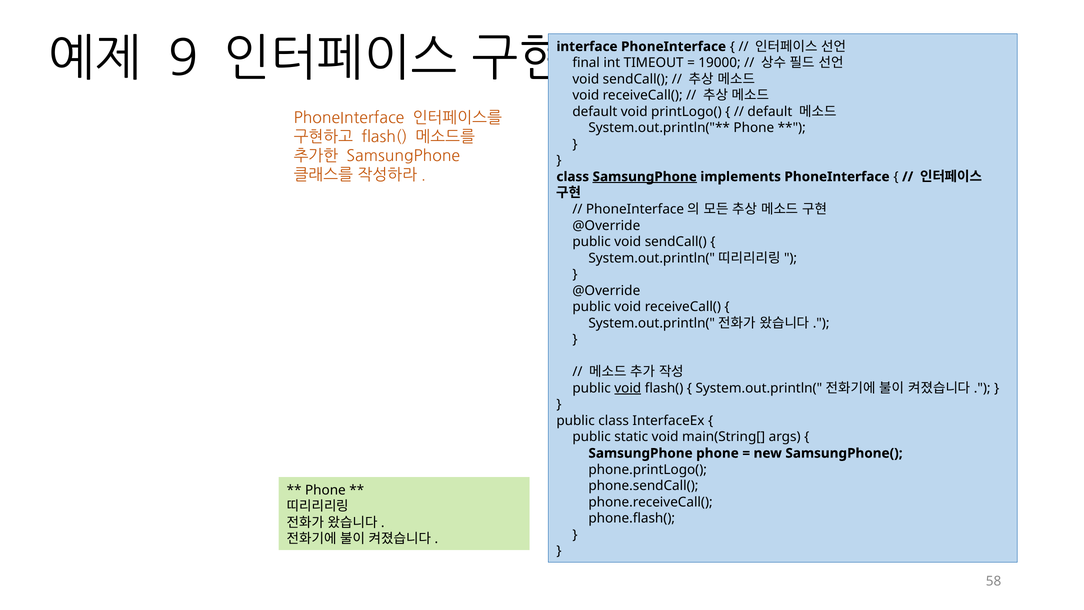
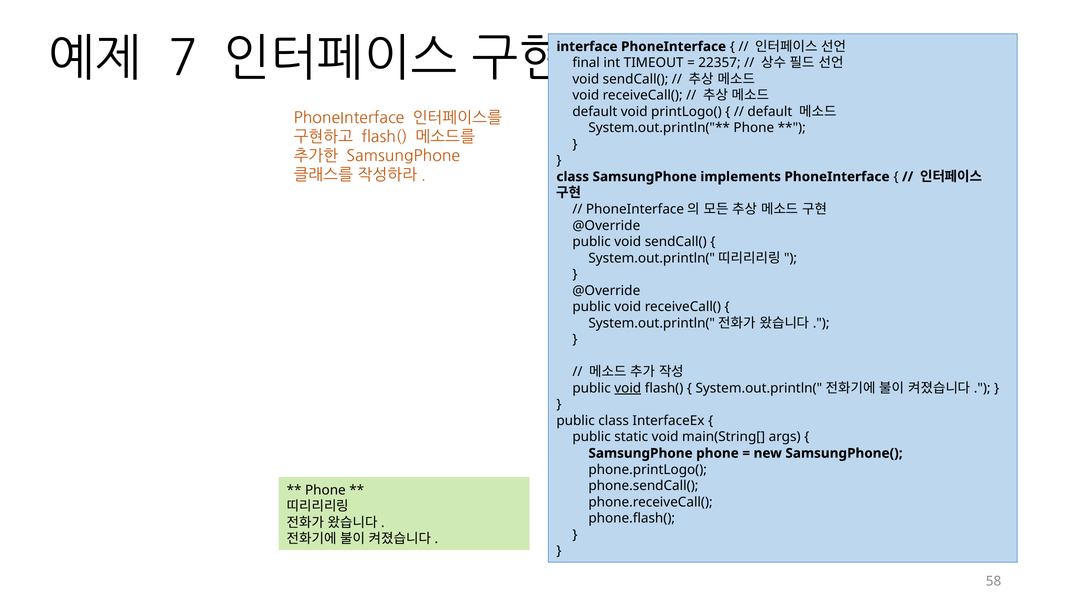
9: 9 -> 7 (183, 59)
19000: 19000 -> 22357 (720, 63)
SamsungPhone underline: present -> none (645, 177)
